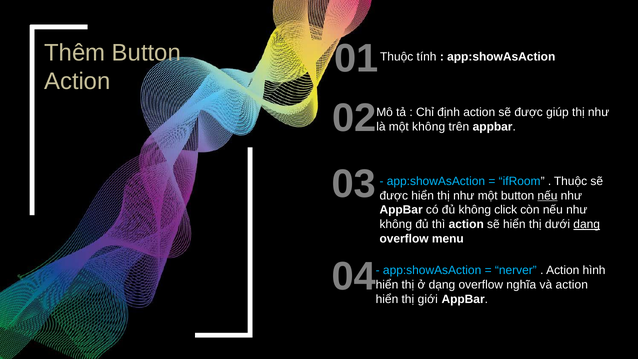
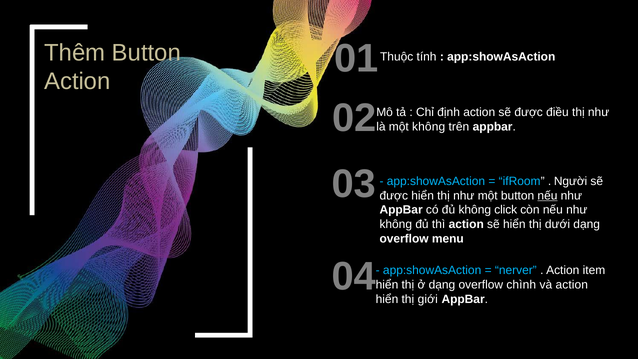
giúp: giúp -> điều (557, 112)
Thuộc: Thuộc -> Người (571, 181)
dạng underline: present -> none (587, 224)
hình: hình -> item (594, 270)
nghĩa: nghĩa -> chình (521, 285)
